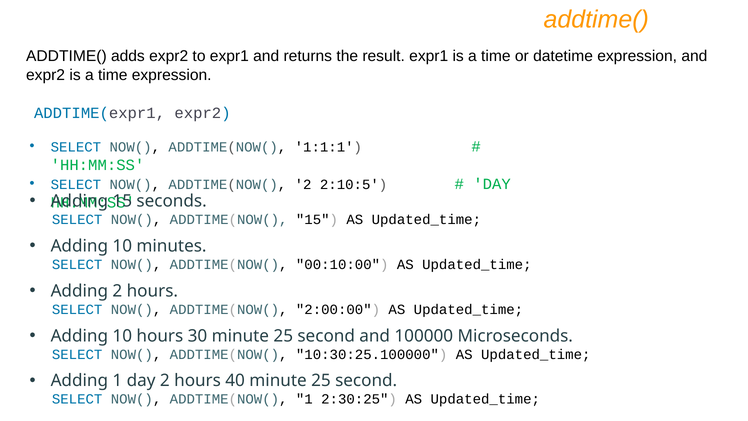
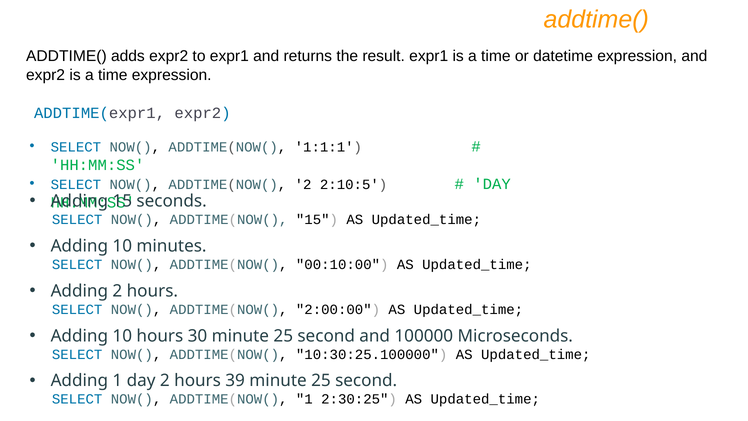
40: 40 -> 39 (235, 381)
